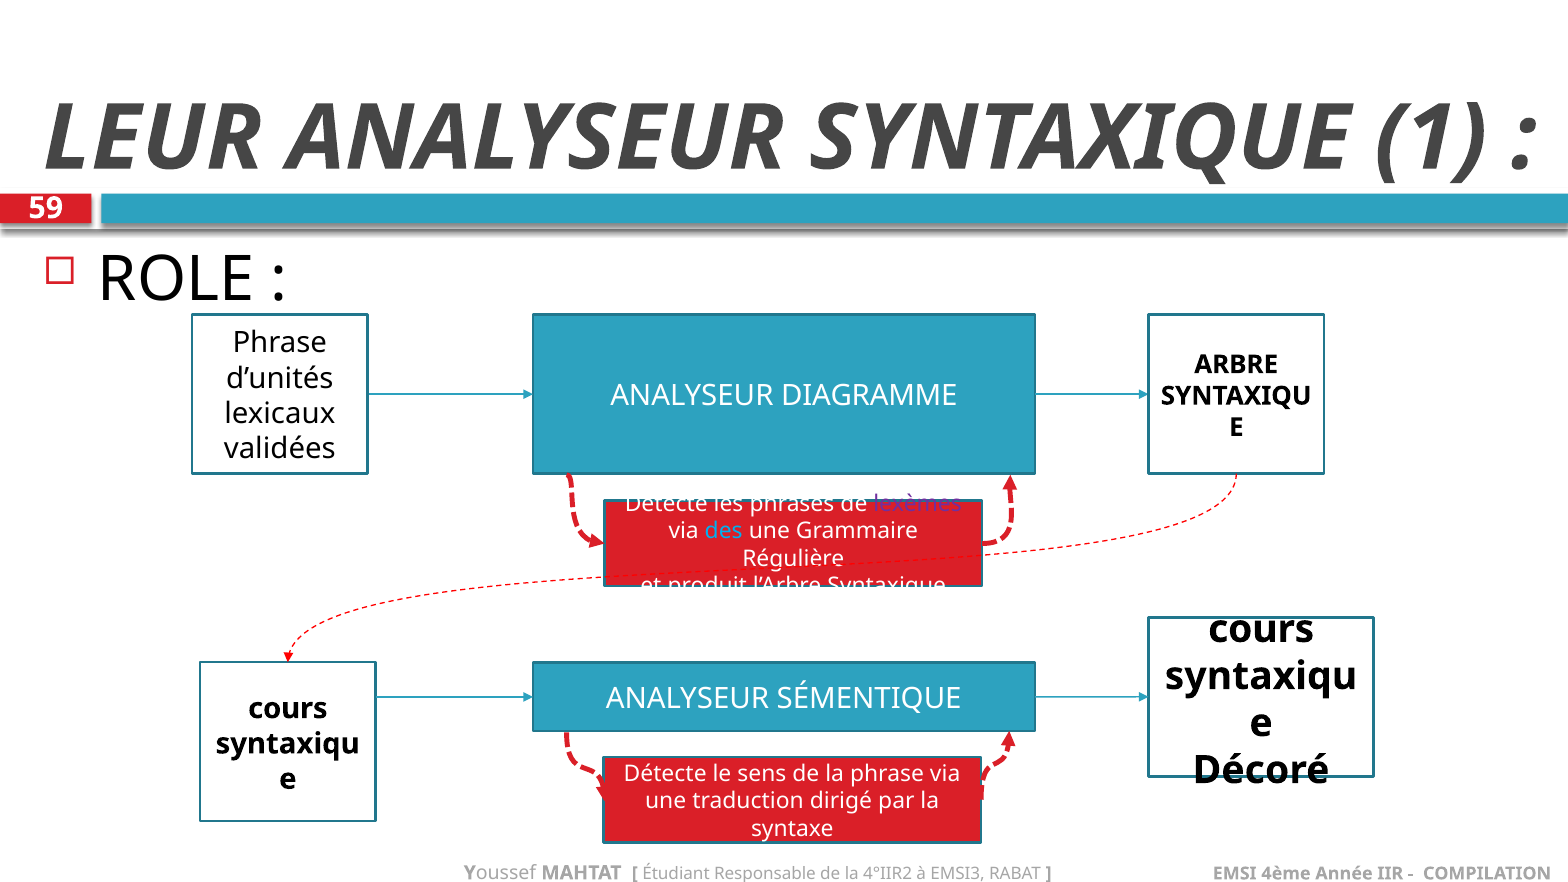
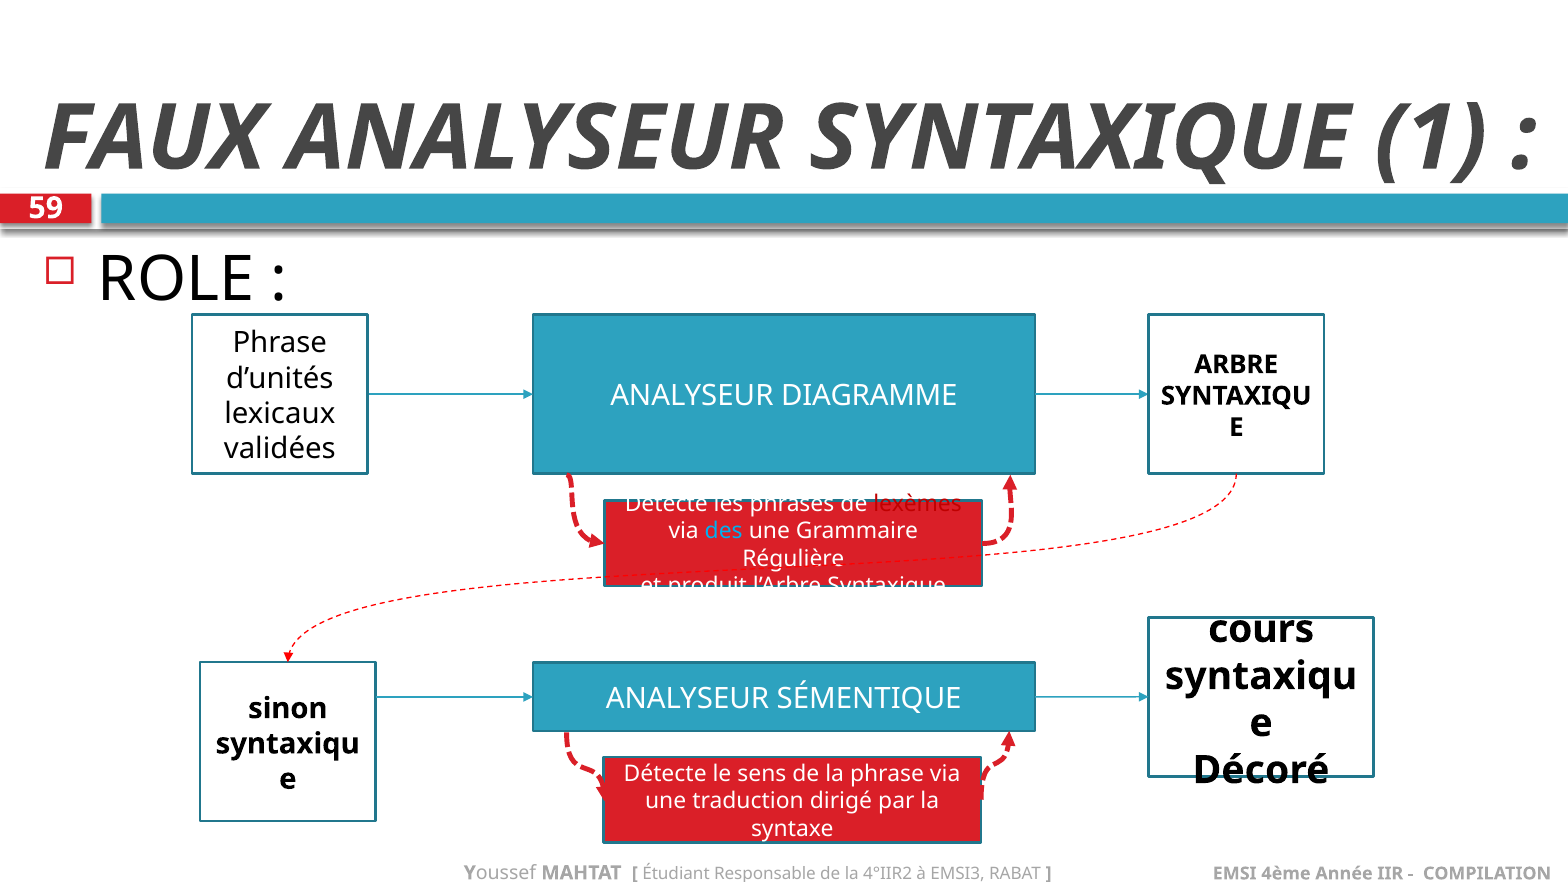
LEUR: LEUR -> FAUX (154, 138)
lexèmes colour: purple -> red (918, 504)
cours: cours -> sinon (288, 708)
